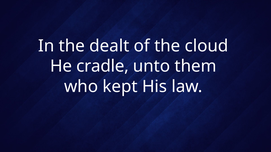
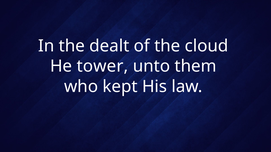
cradle: cradle -> tower (102, 66)
